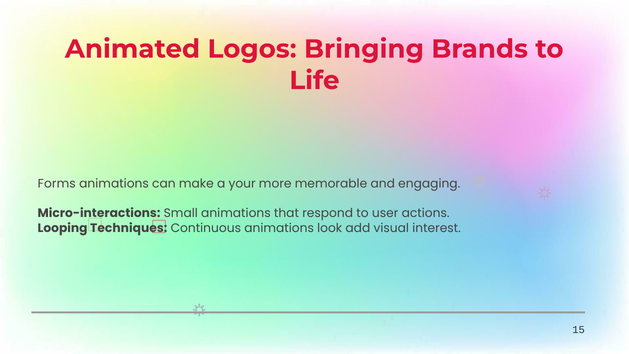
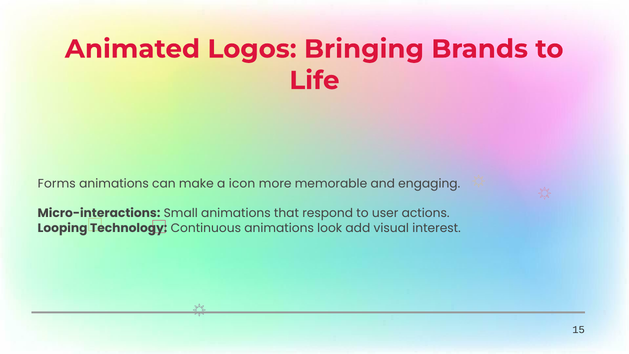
your: your -> icon (242, 184)
Techniques: Techniques -> Technology (129, 228)
